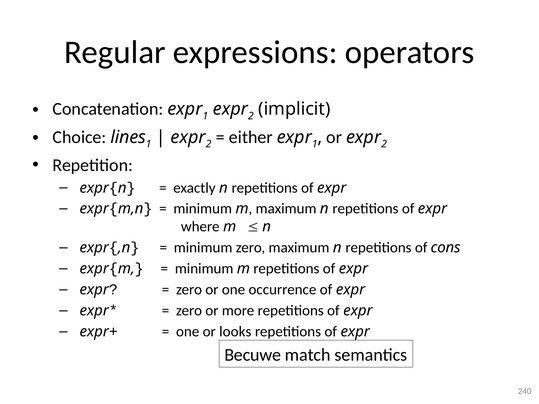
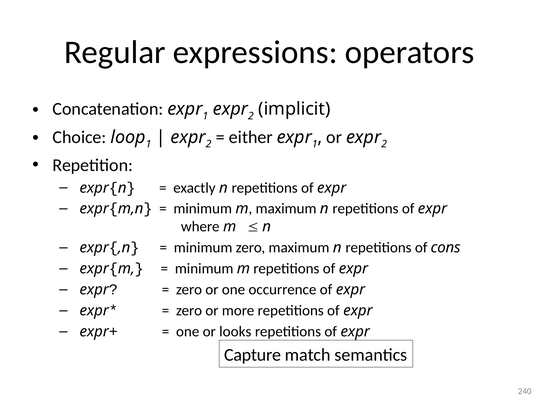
lines: lines -> loop (128, 137)
Becuwe: Becuwe -> Capture (253, 355)
